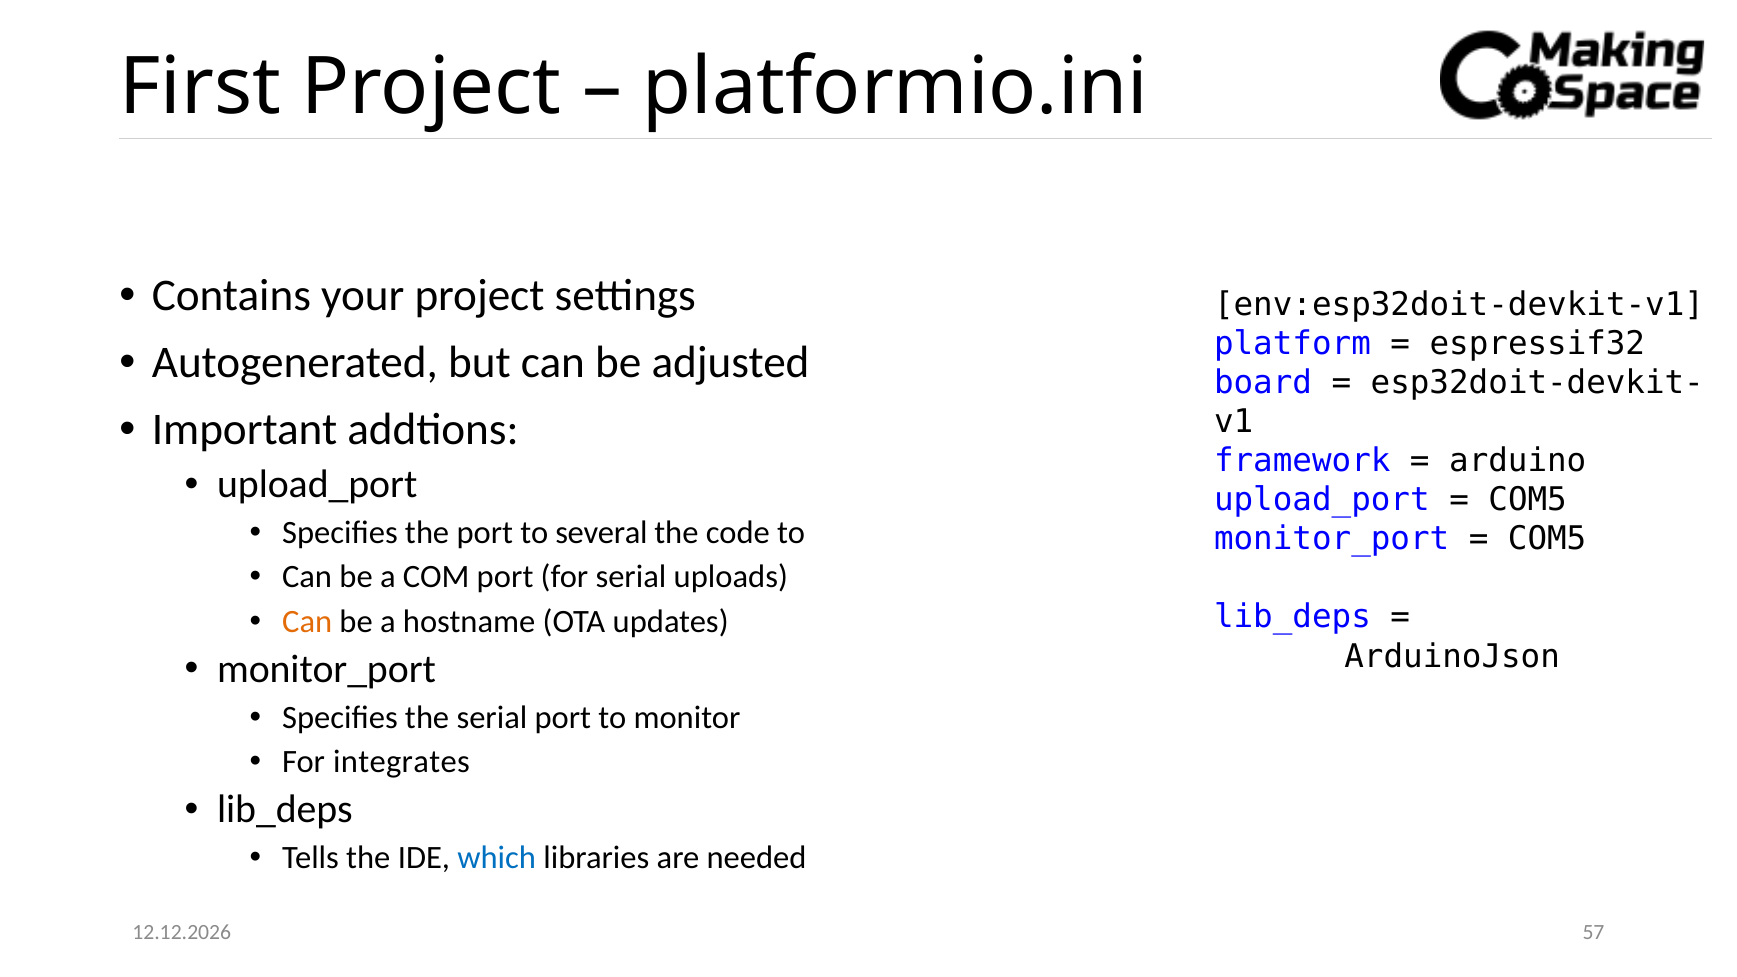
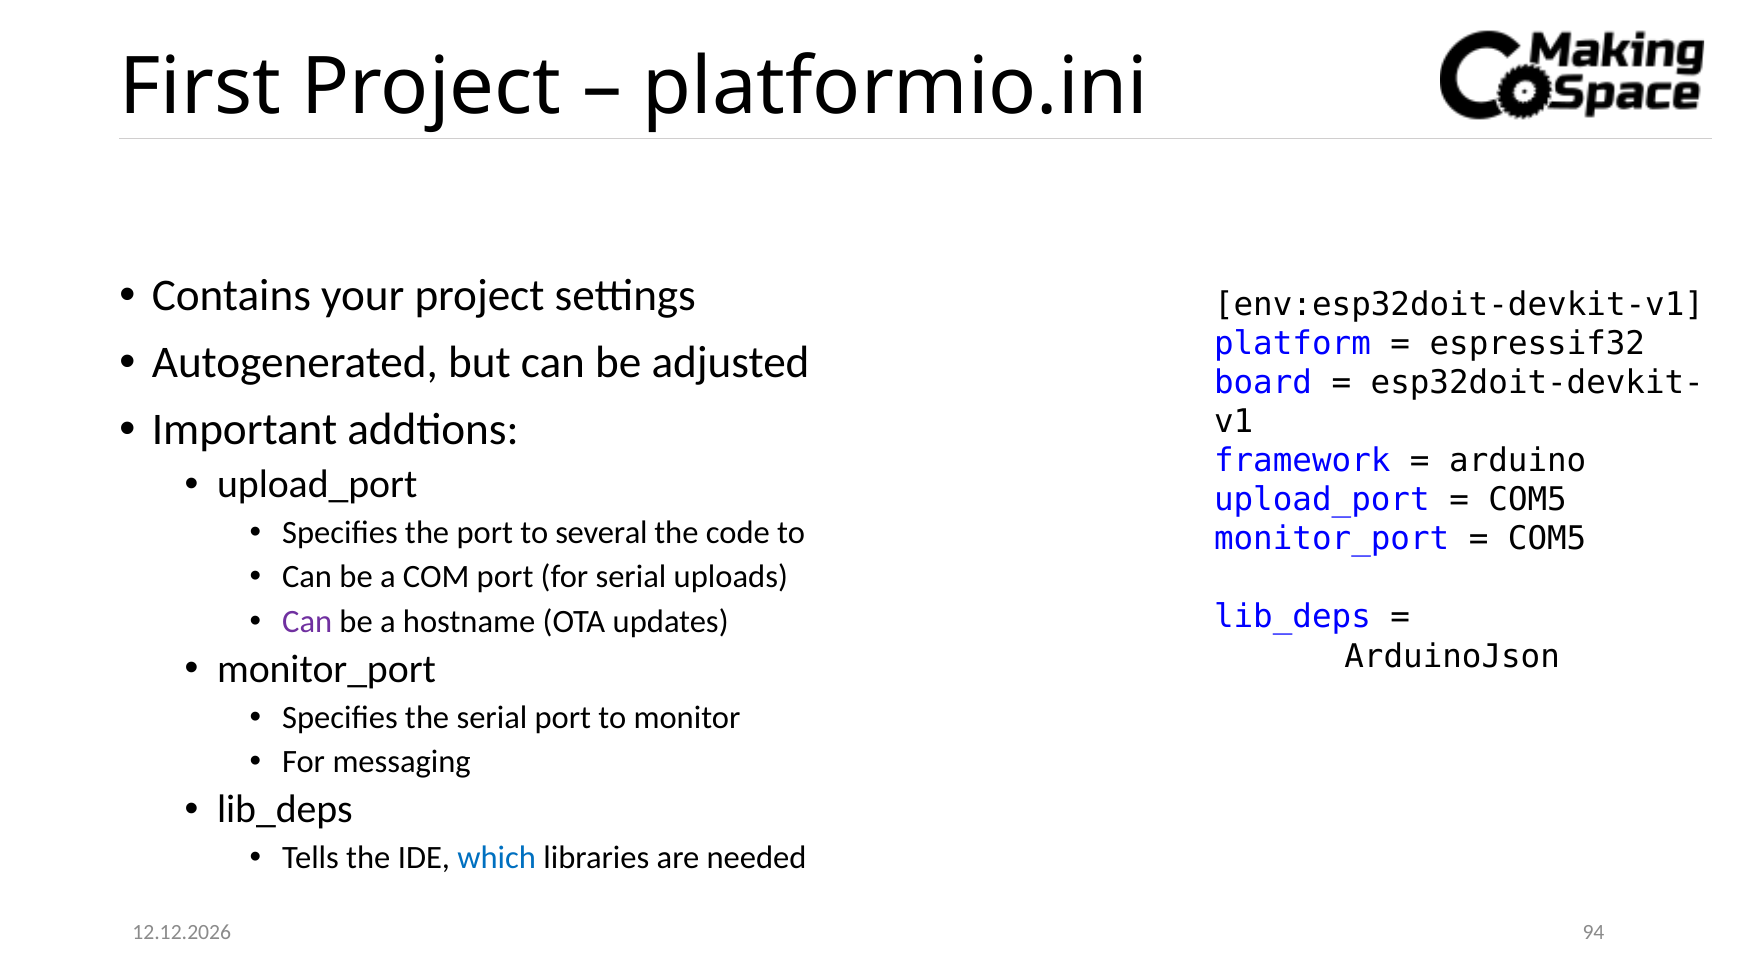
Can colour: orange -> purple (307, 621)
integrates: integrates -> messaging (402, 762)
57: 57 -> 94 (1594, 933)
